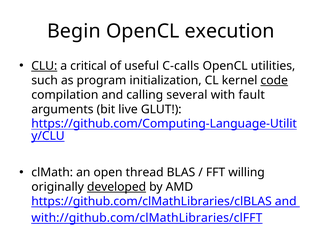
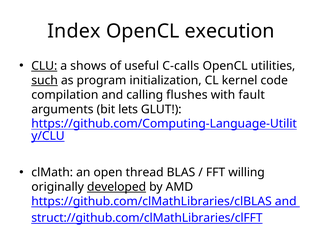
Begin: Begin -> Index (74, 31)
critical: critical -> shows (88, 66)
such underline: none -> present (45, 81)
code underline: present -> none (274, 81)
several: several -> flushes (187, 95)
live: live -> lets (128, 110)
with://github.com/clMathLibraries/clFFT: with://github.com/clMathLibraries/clFFT -> struct://github.com/clMathLibraries/clFFT (147, 218)
